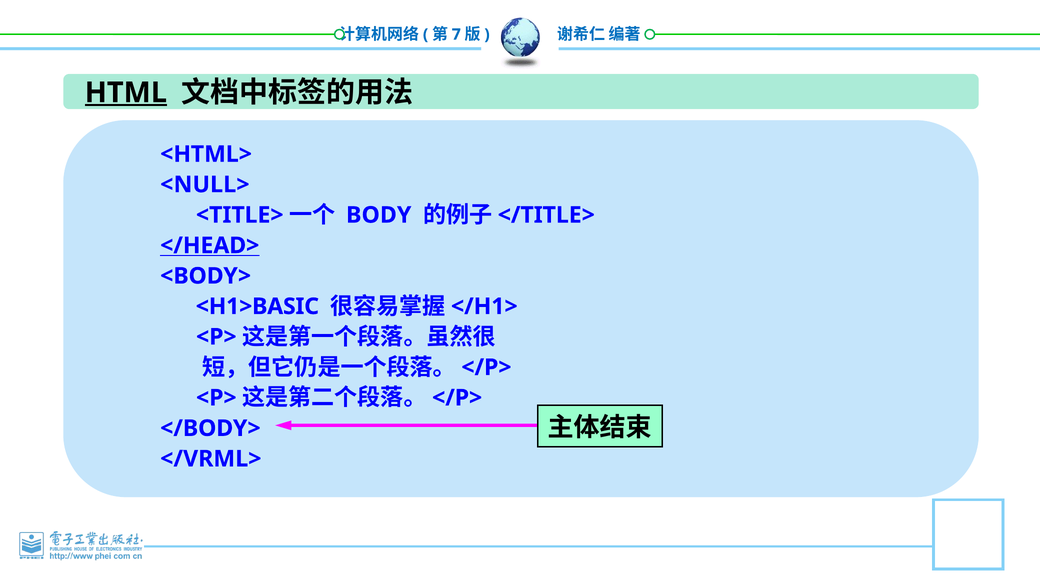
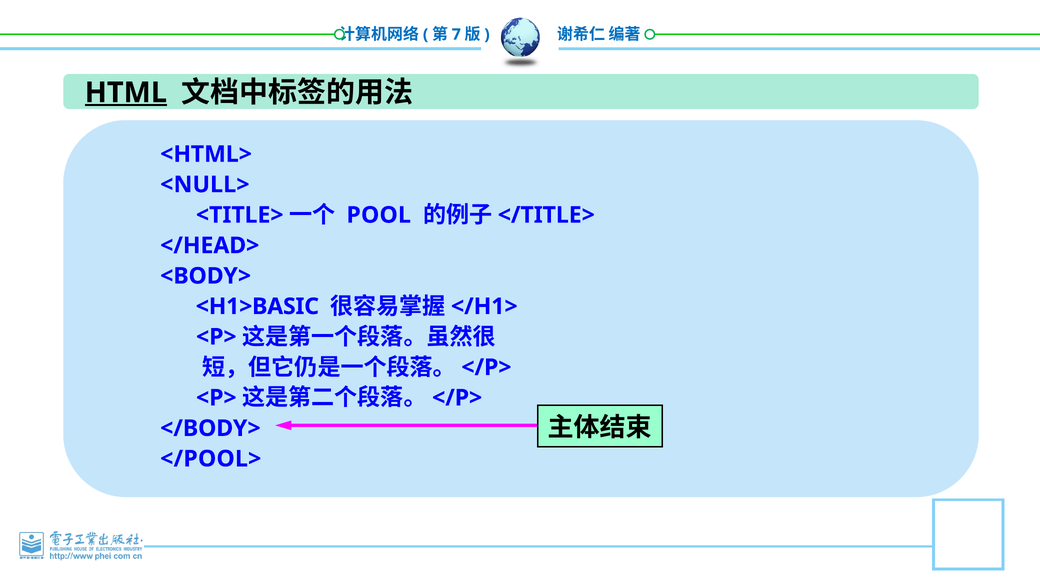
BODY: BODY -> POOL (379, 215)
</HEAD> underline: present -> none (210, 246)
</VRML>: </VRML> -> </POOL> (211, 459)
